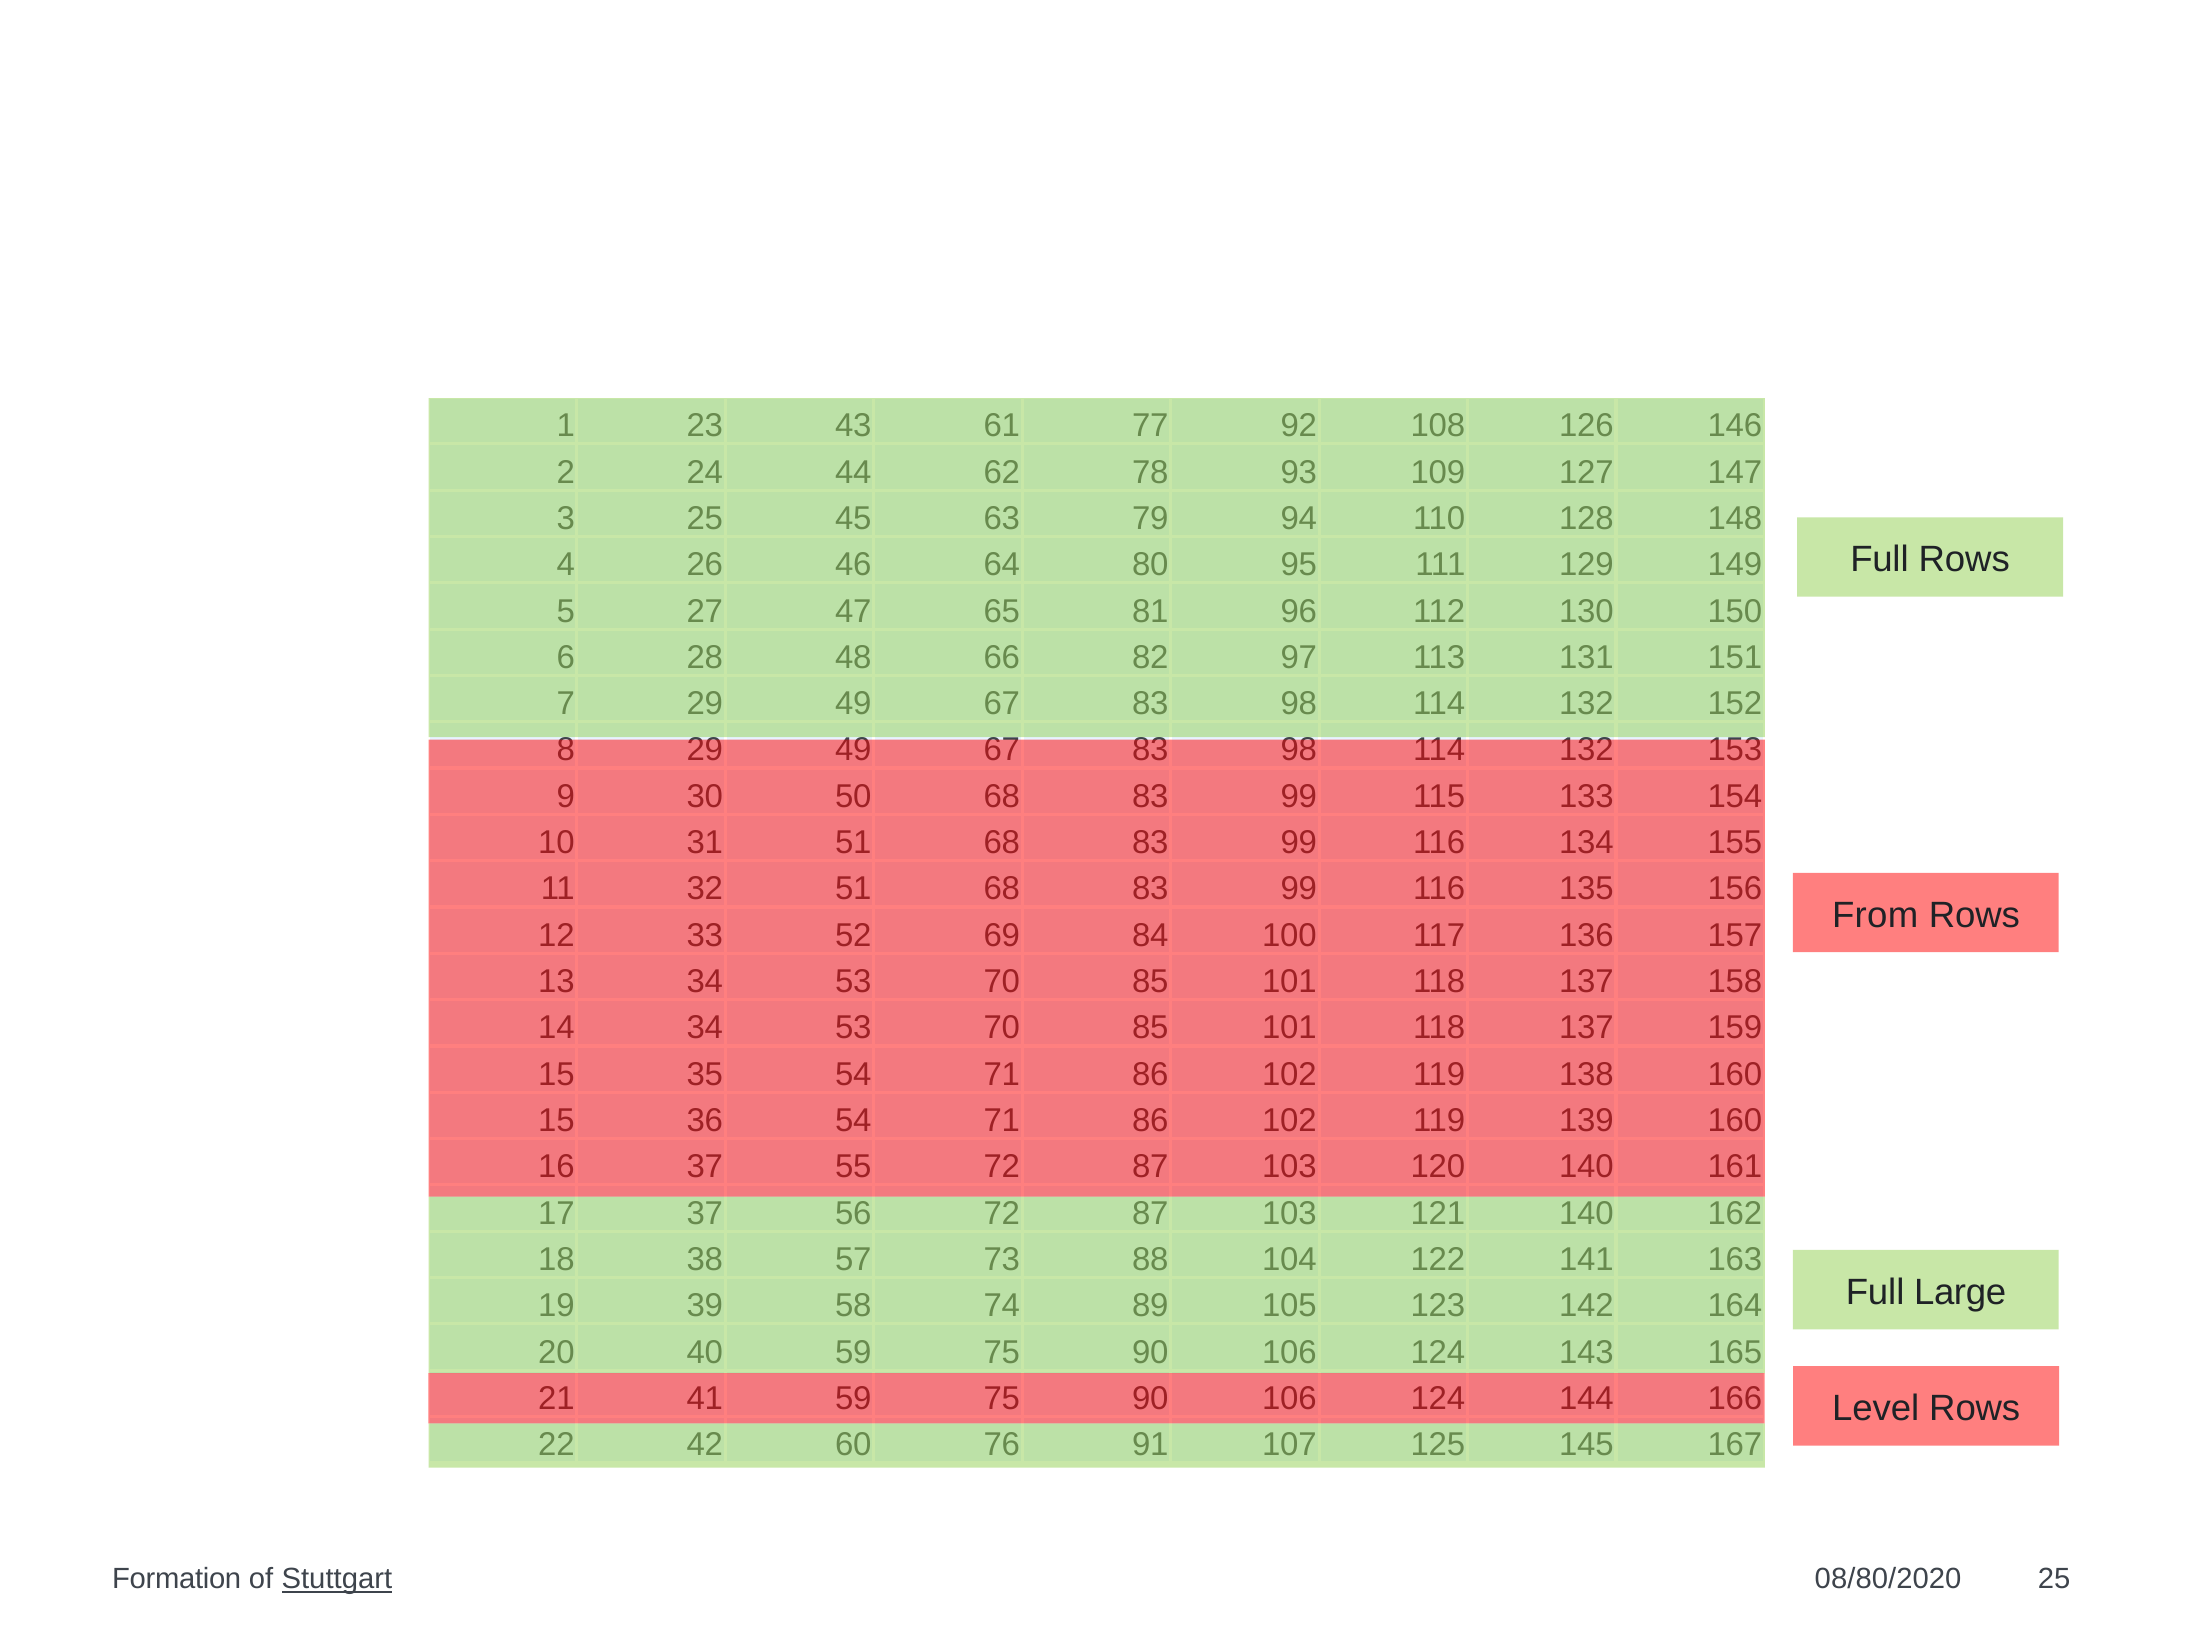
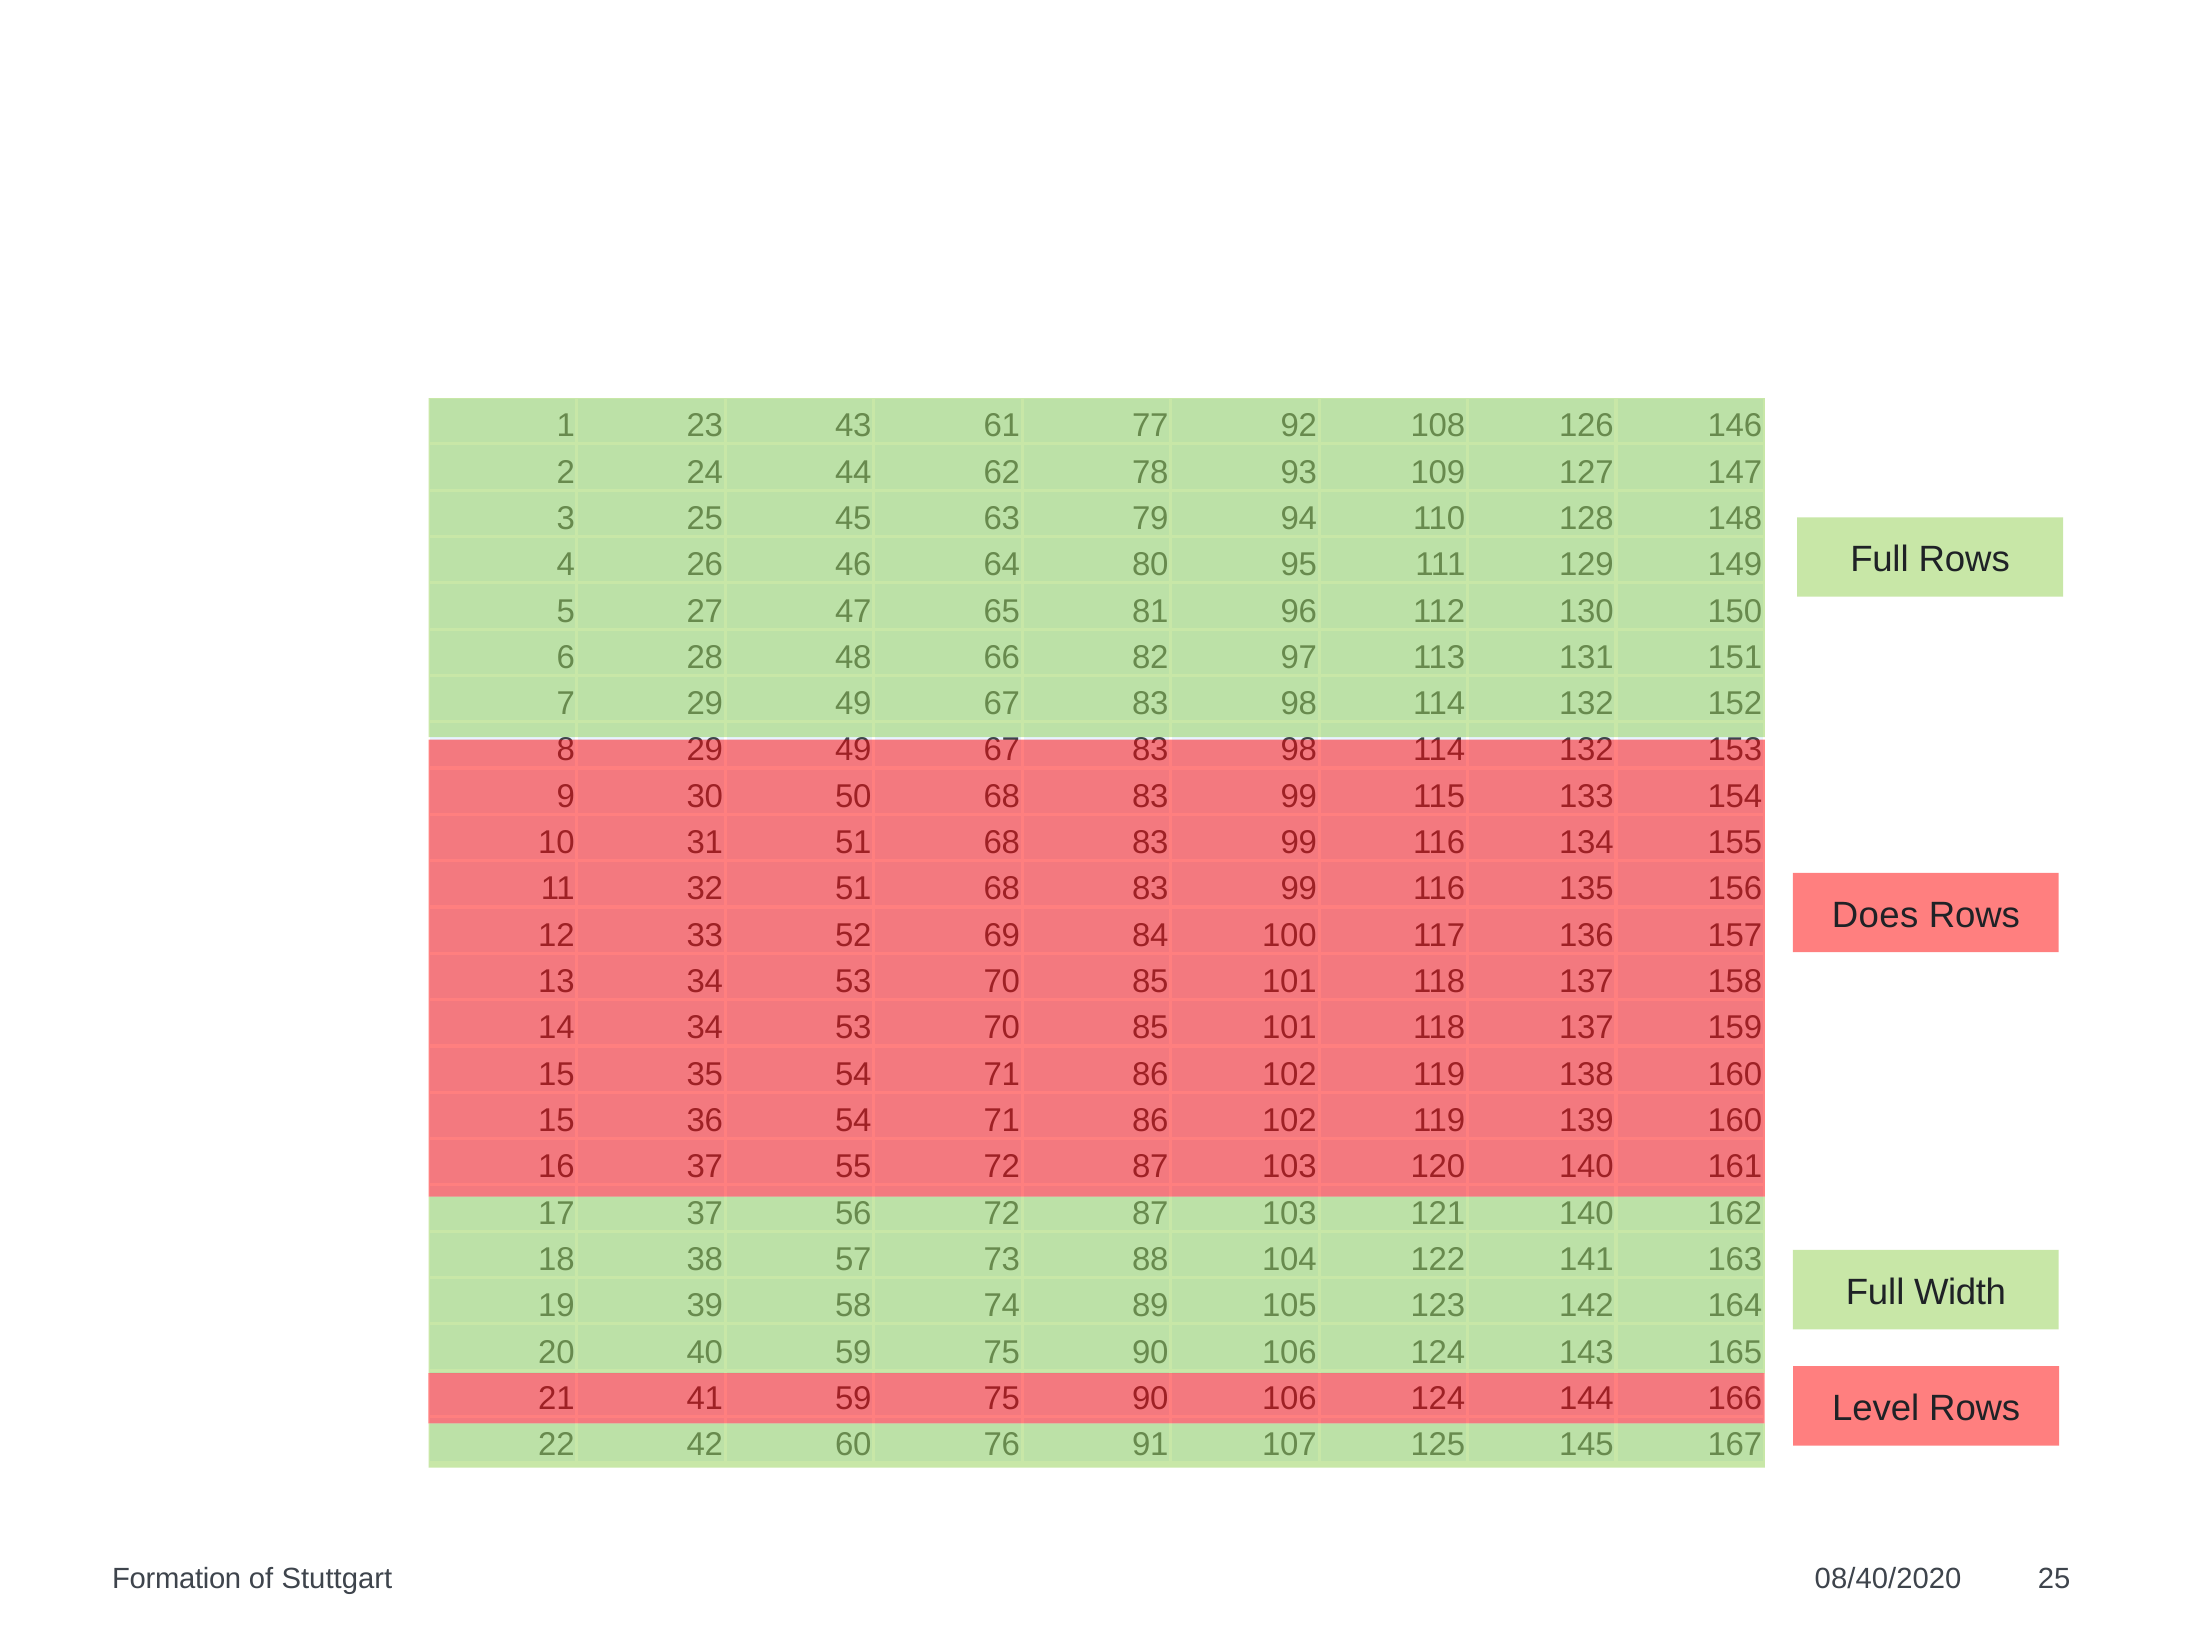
From: From -> Does (1875, 915)
Large: Large -> Width (1960, 1292)
Stuttgart underline: present -> none (337, 1579)
08/80/2020: 08/80/2020 -> 08/40/2020 (1888, 1579)
